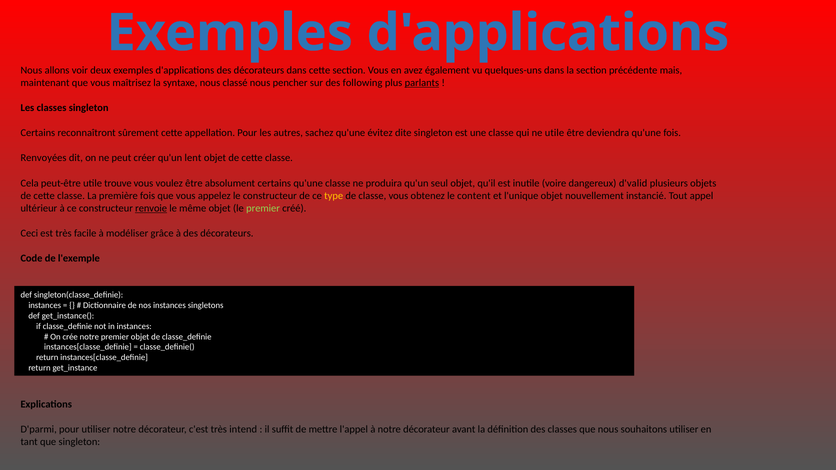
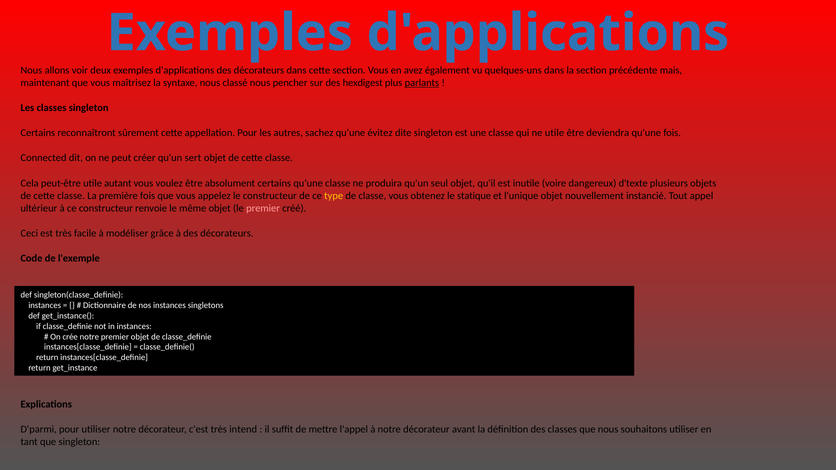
following: following -> hexdigest (363, 83)
Renvoyées: Renvoyées -> Connected (44, 158)
lent: lent -> sert (193, 158)
trouve: trouve -> autant (118, 183)
d'valid: d'valid -> d'texte (633, 183)
content: content -> statique (474, 196)
renvoie underline: present -> none (151, 208)
premier colour: light green -> pink (263, 208)
